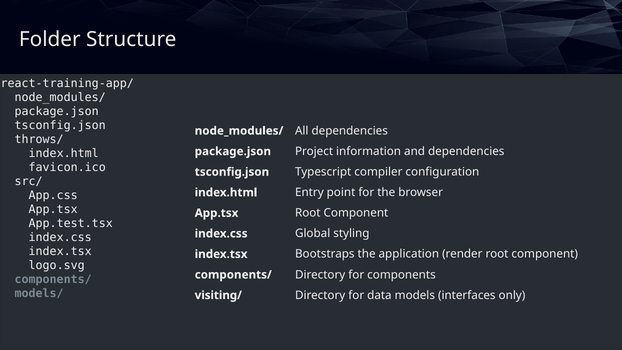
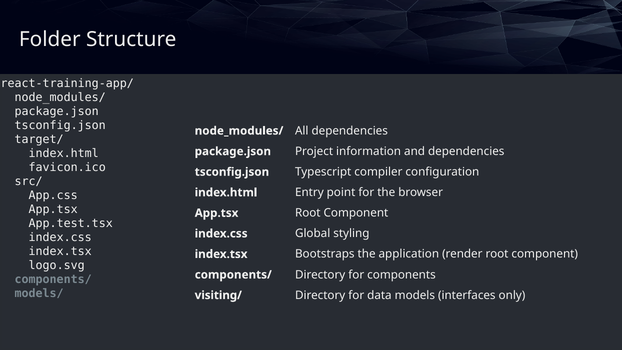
throws/: throws/ -> target/ (39, 140)
